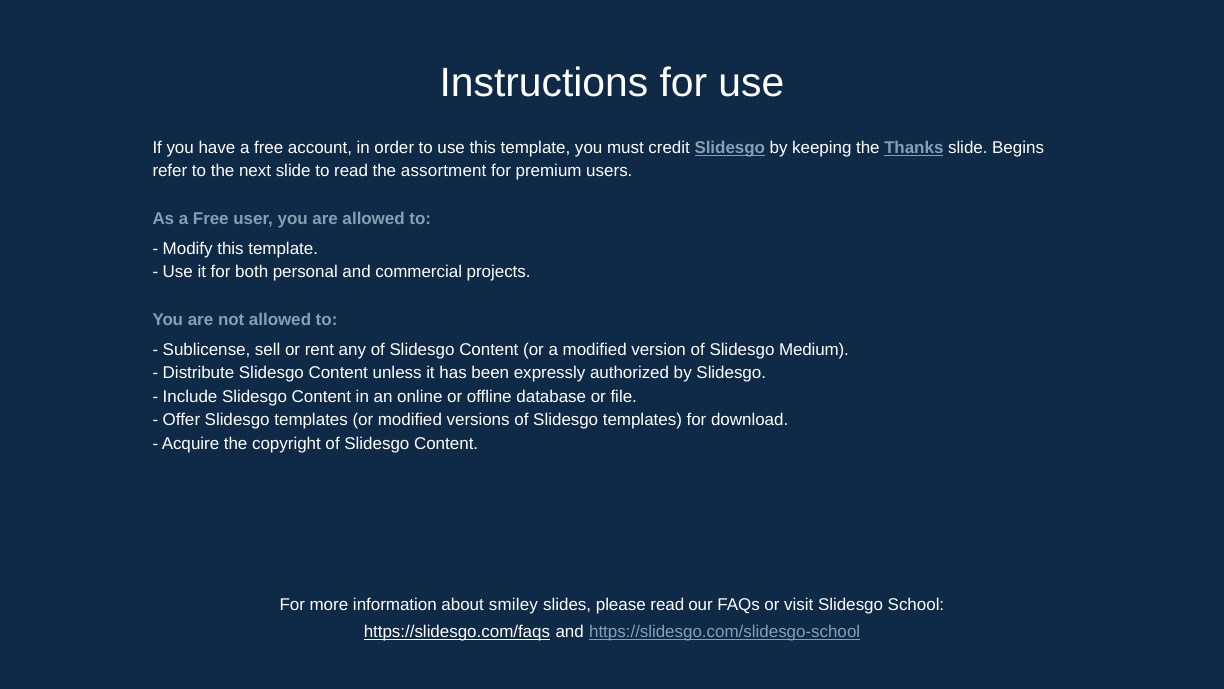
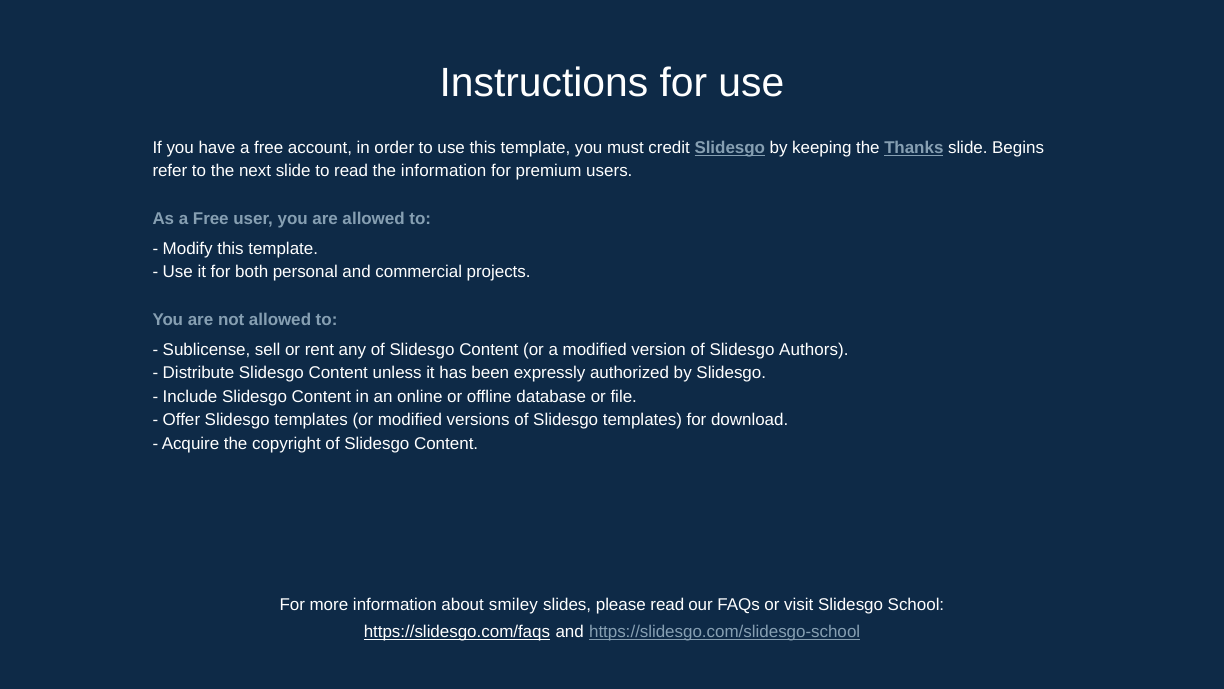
the assortment: assortment -> information (444, 171)
Medium: Medium -> Authors (814, 350)
